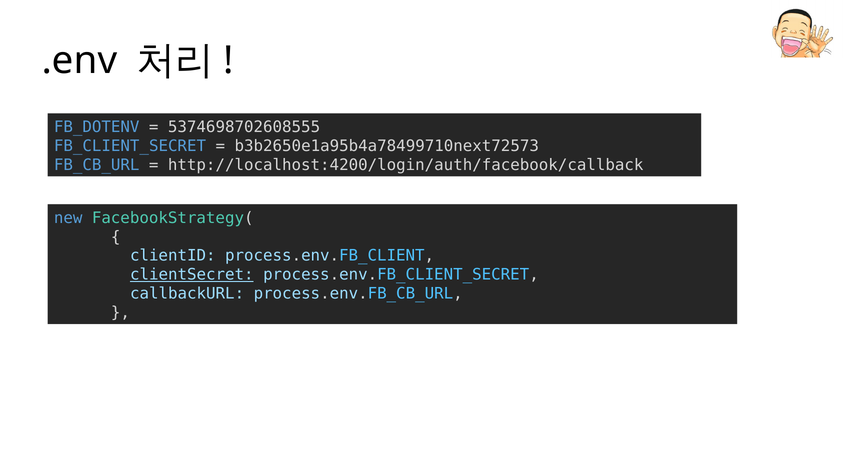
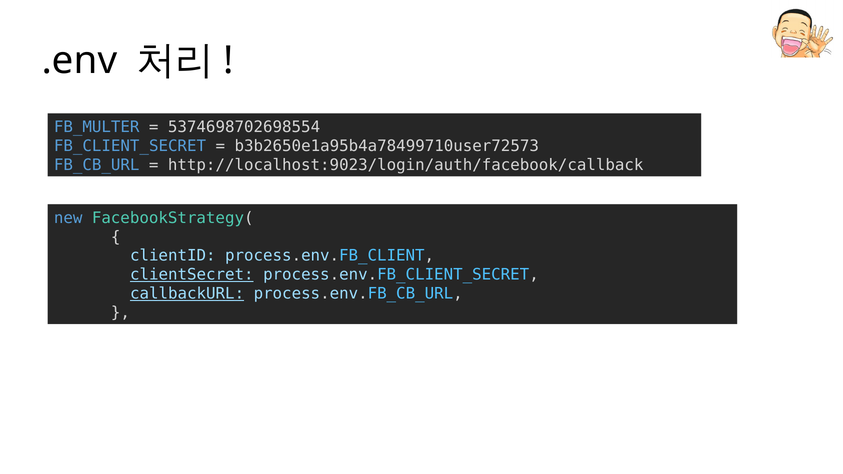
FB_DOTENV: FB_DOTENV -> FB_MULTER (97, 127)
5374698702608555: 5374698702608555 -> 5374698702698554 (244, 127)
b3b2650e1a95b4a78499710next72573: b3b2650e1a95b4a78499710next72573 -> b3b2650e1a95b4a78499710user72573 (387, 146)
http://localhost:4200/login/auth/facebook/callback: http://localhost:4200/login/auth/facebook/callback -> http://localhost:9023/login/auth/facebook/callback (406, 165)
callbackURL underline: none -> present (187, 294)
